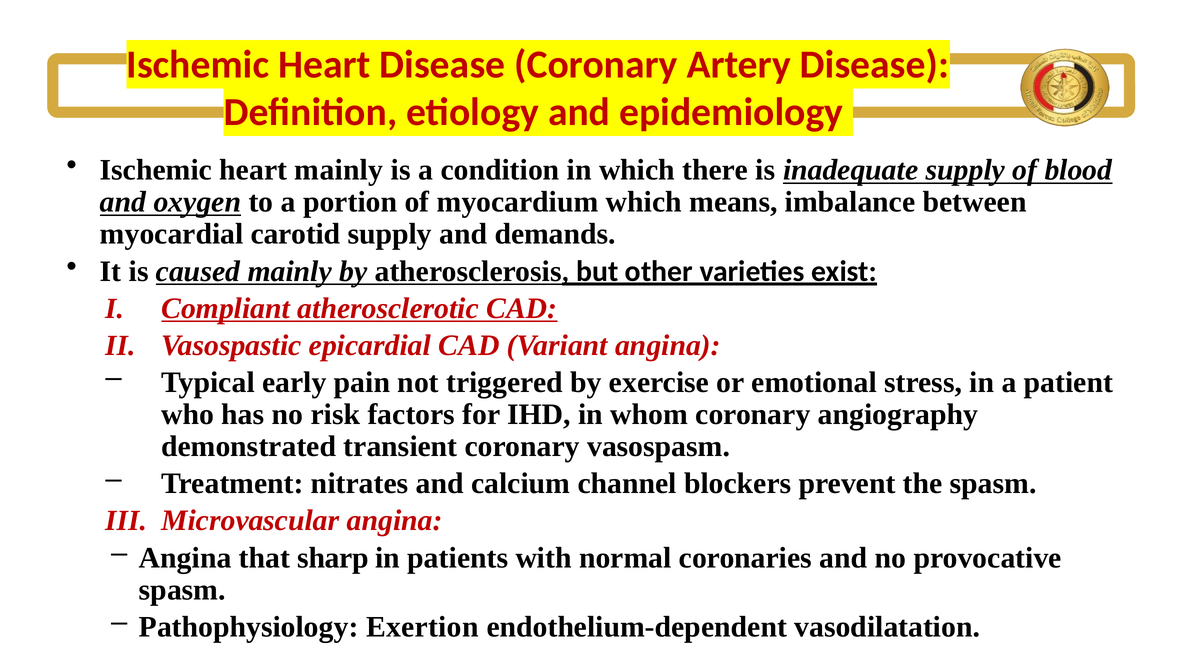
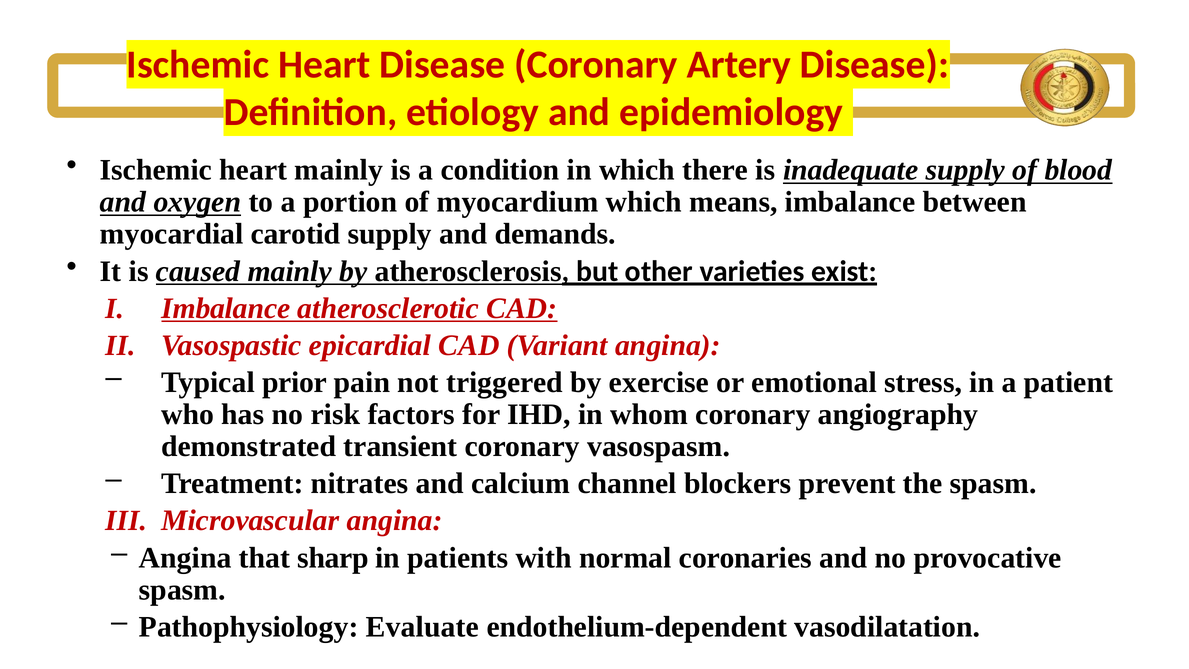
Compliant: Compliant -> Imbalance (226, 308)
early: early -> prior (294, 382)
Exertion: Exertion -> Evaluate (422, 627)
